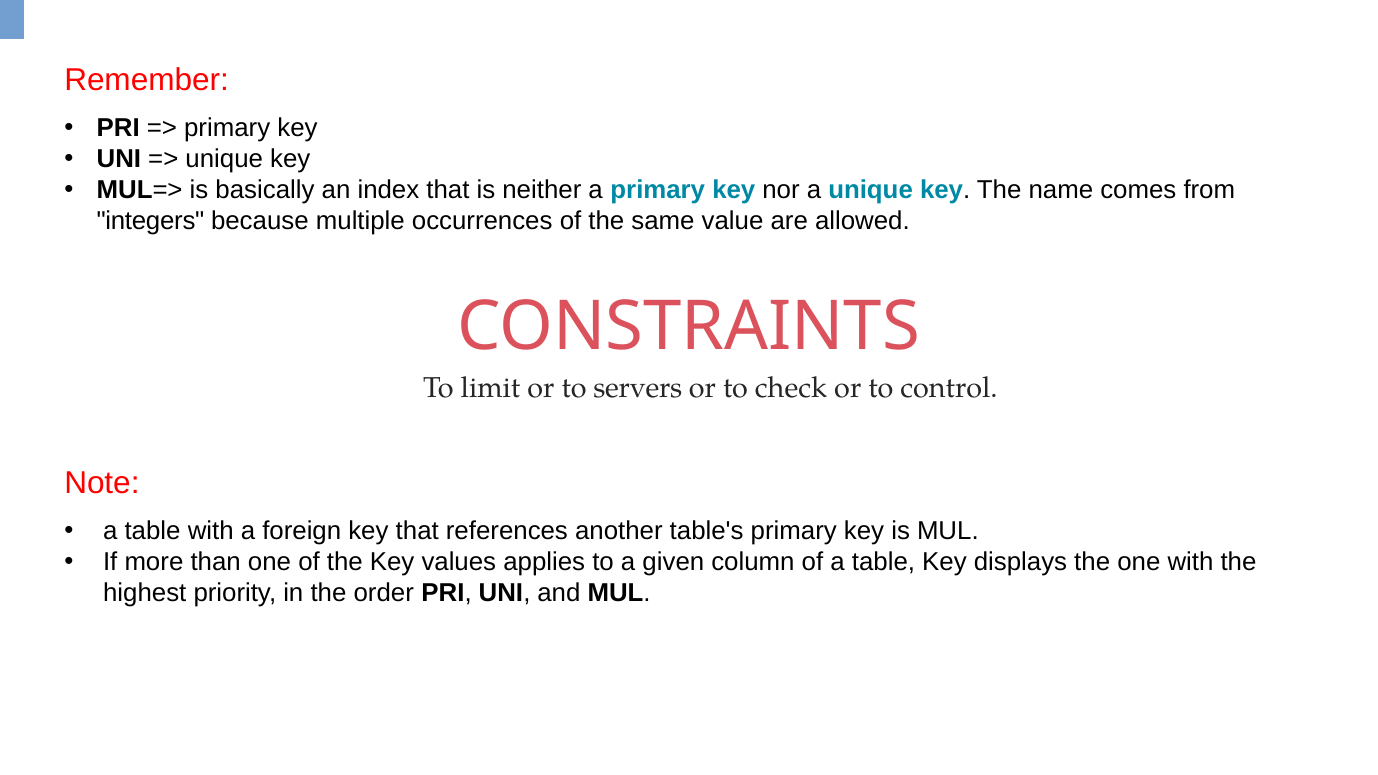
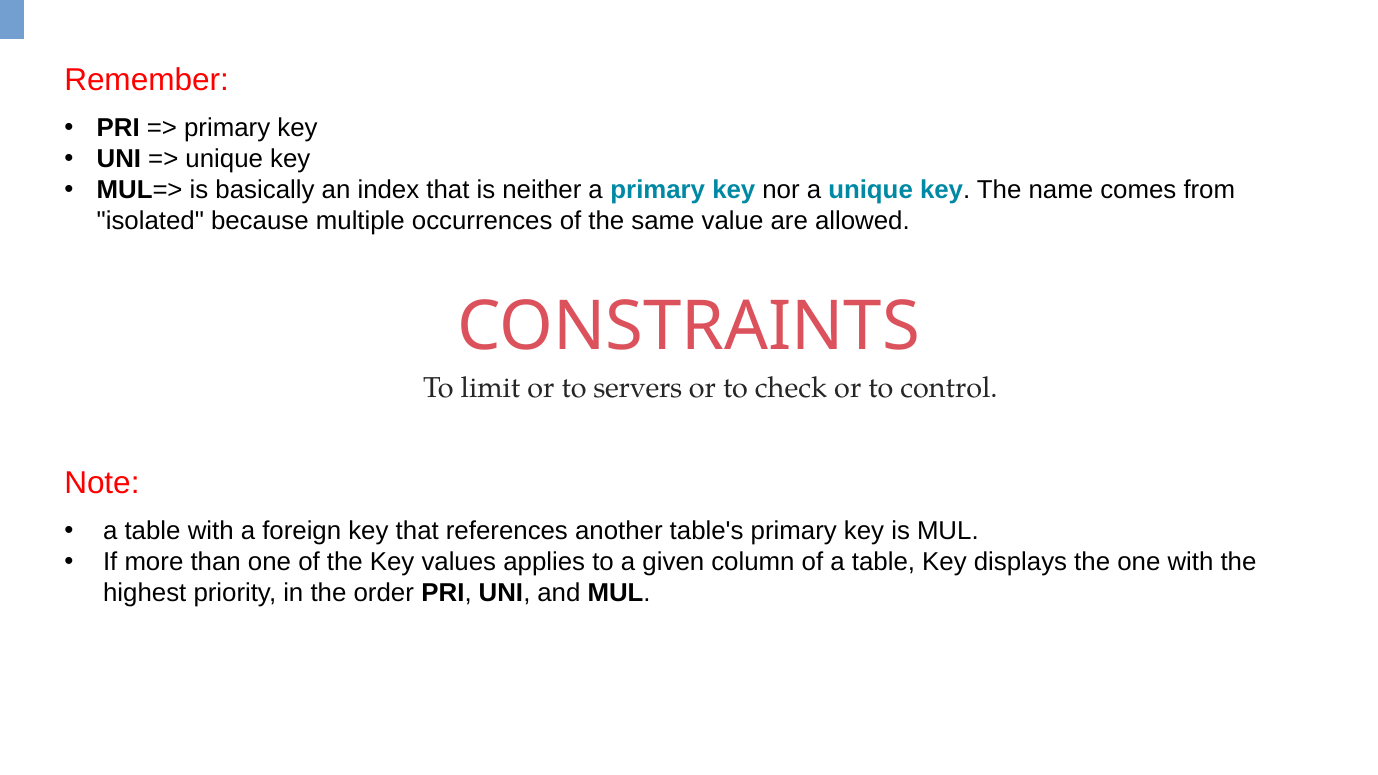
integers: integers -> isolated (150, 221)
